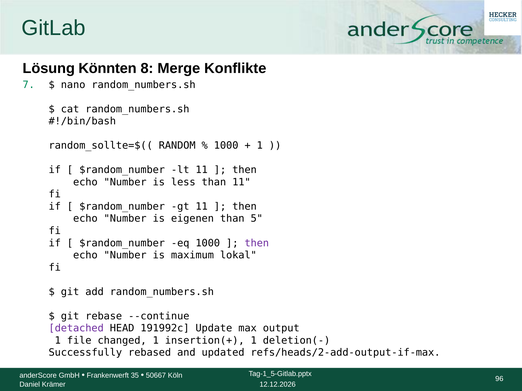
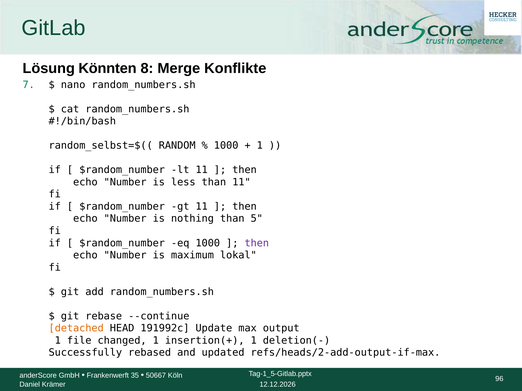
random_sollte=$((: random_sollte=$(( -> random_selbst=$(( (101, 146)
eigenen: eigenen -> nothing (192, 219)
detached colour: purple -> orange (76, 329)
